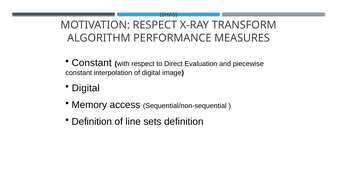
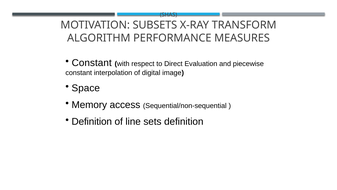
MOTIVATION RESPECT: RESPECT -> SUBSETS (155, 25)
Digital: Digital -> Space (86, 88)
